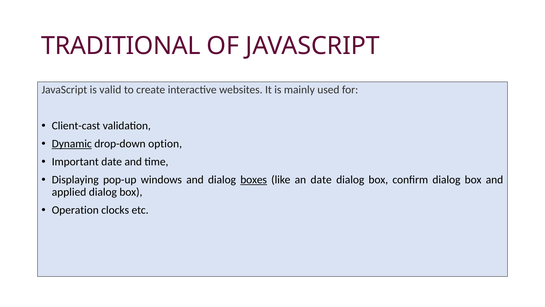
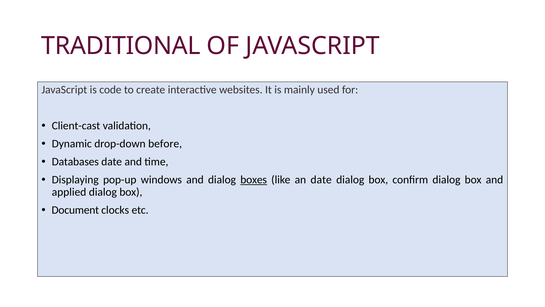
valid: valid -> code (110, 90)
Dynamic underline: present -> none (72, 144)
option: option -> before (165, 144)
Important: Important -> Databases (75, 162)
Operation: Operation -> Document (75, 210)
